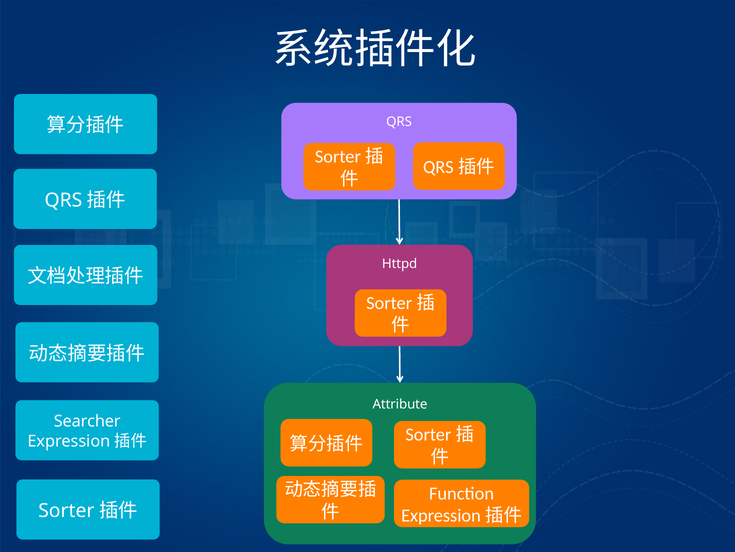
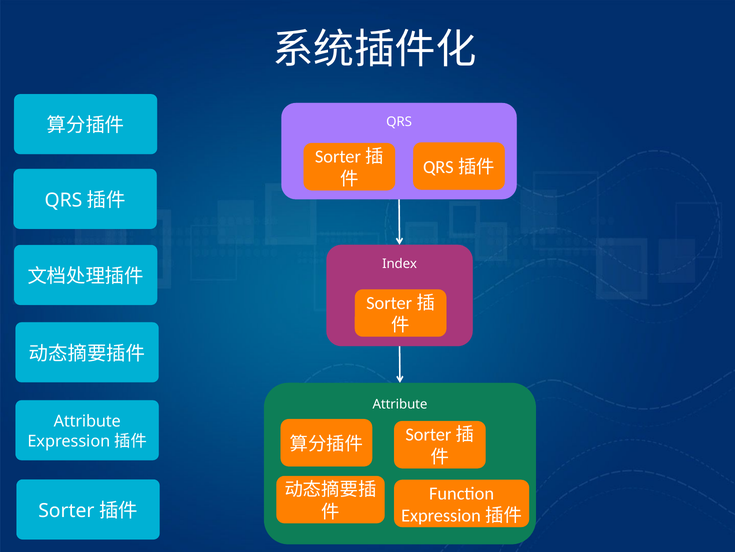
Httpd: Httpd -> Index (400, 263)
Searcher: Searcher -> Attribute (87, 421)
